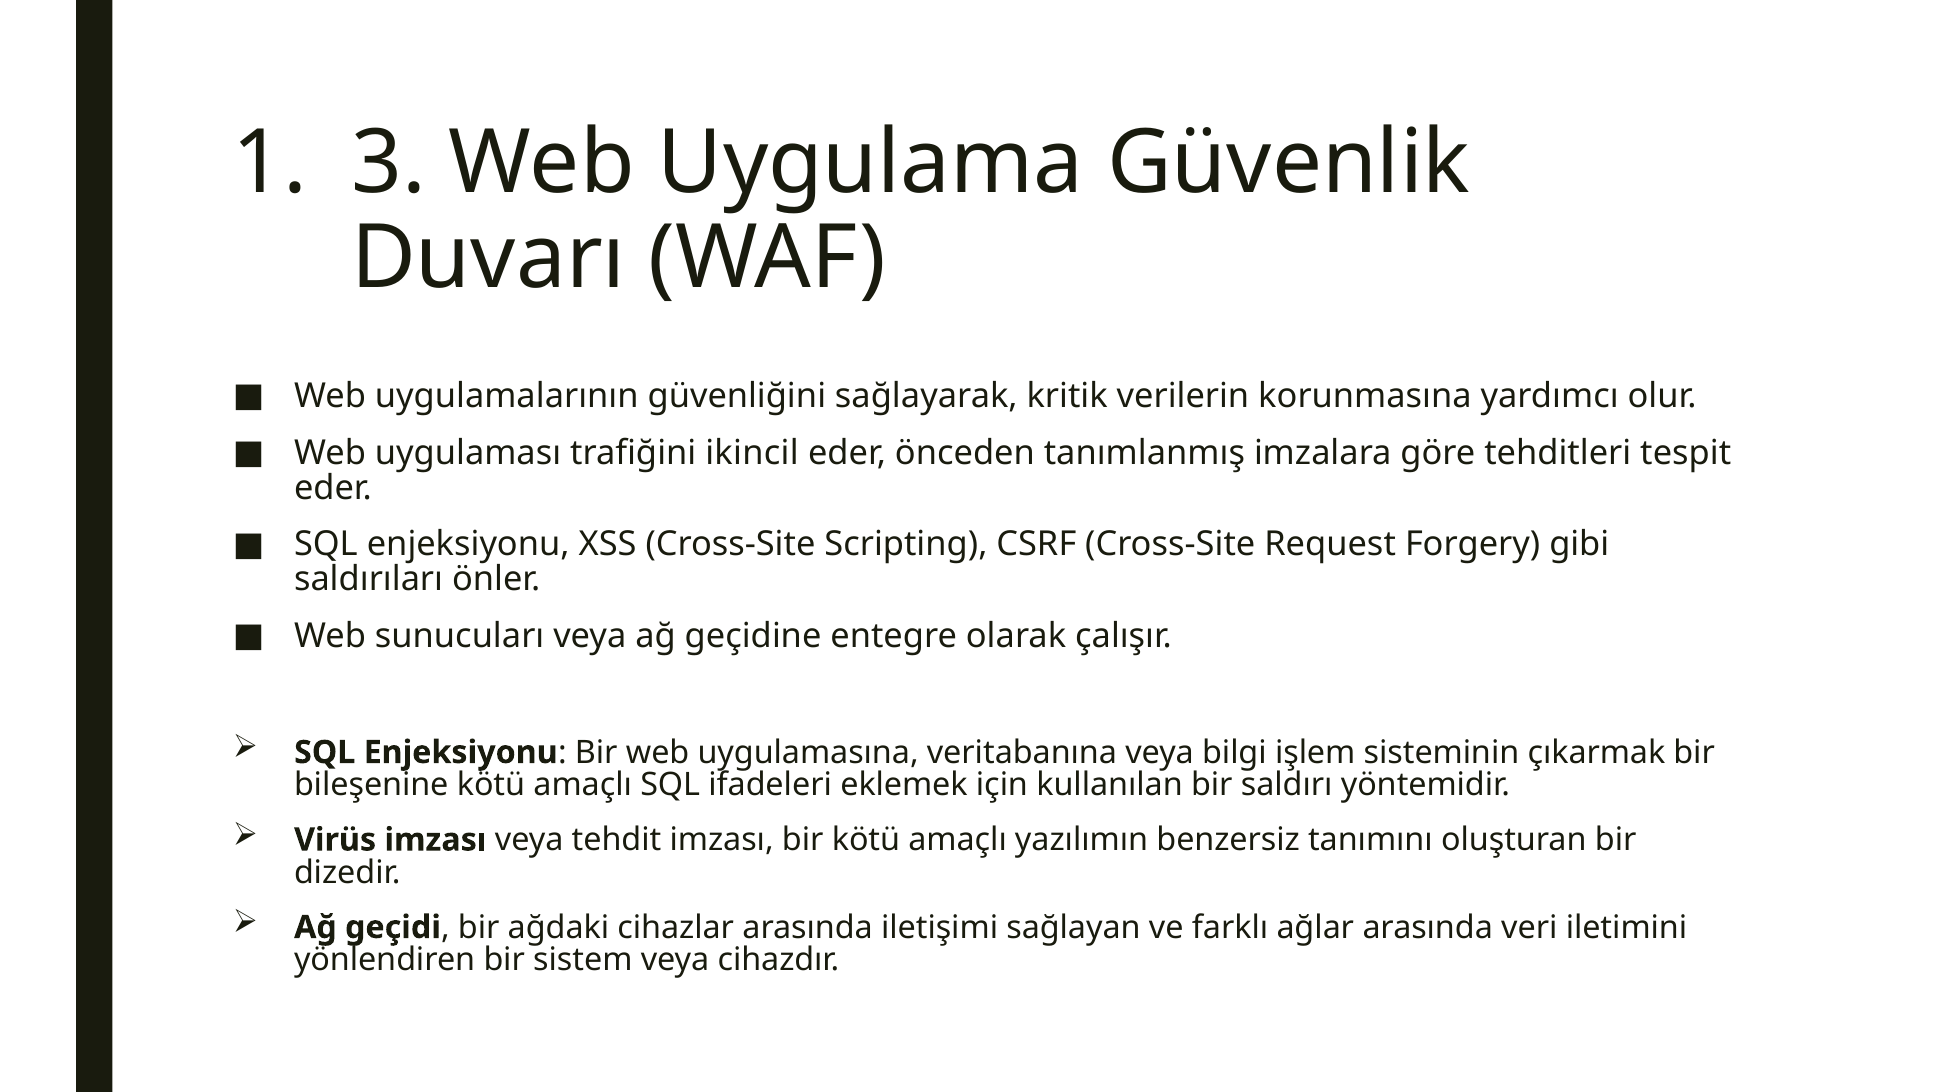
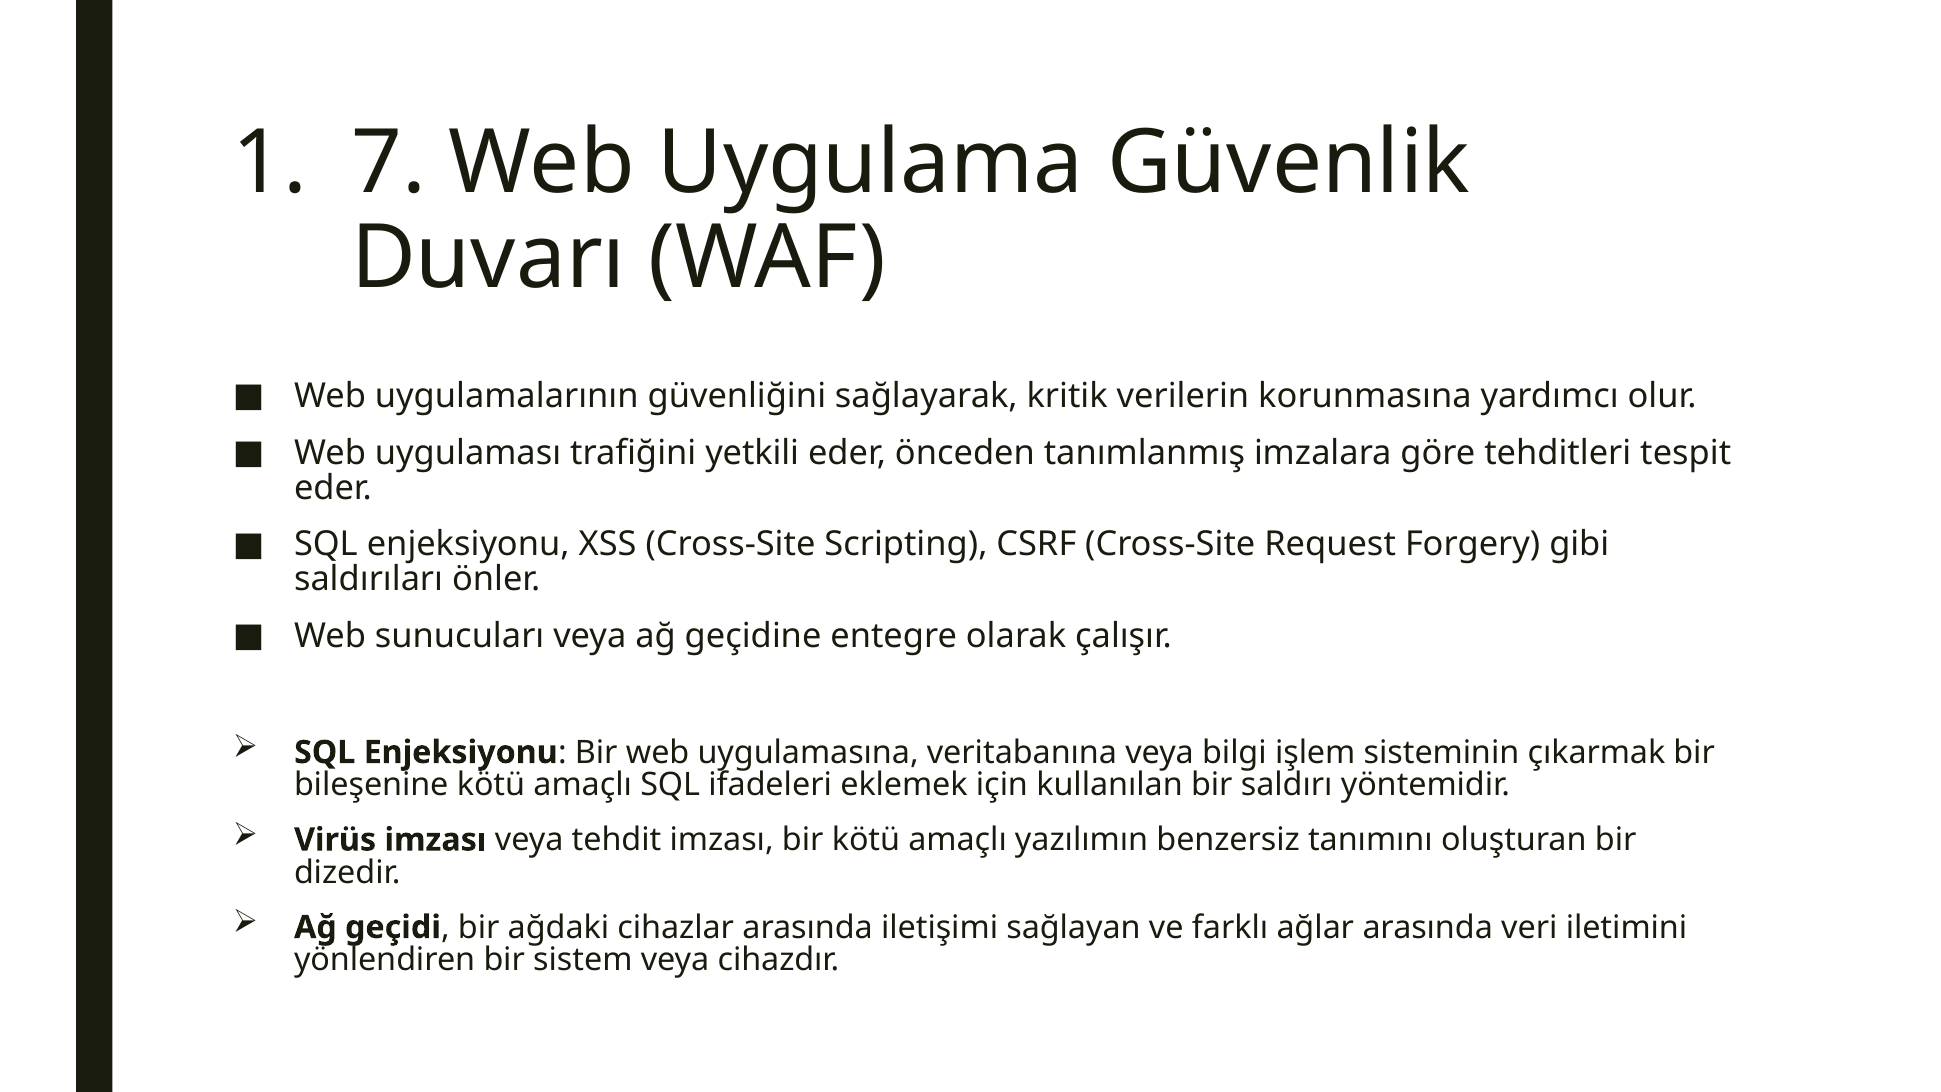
3: 3 -> 7 (389, 163)
ikincil: ikincil -> yetkili (752, 453)
